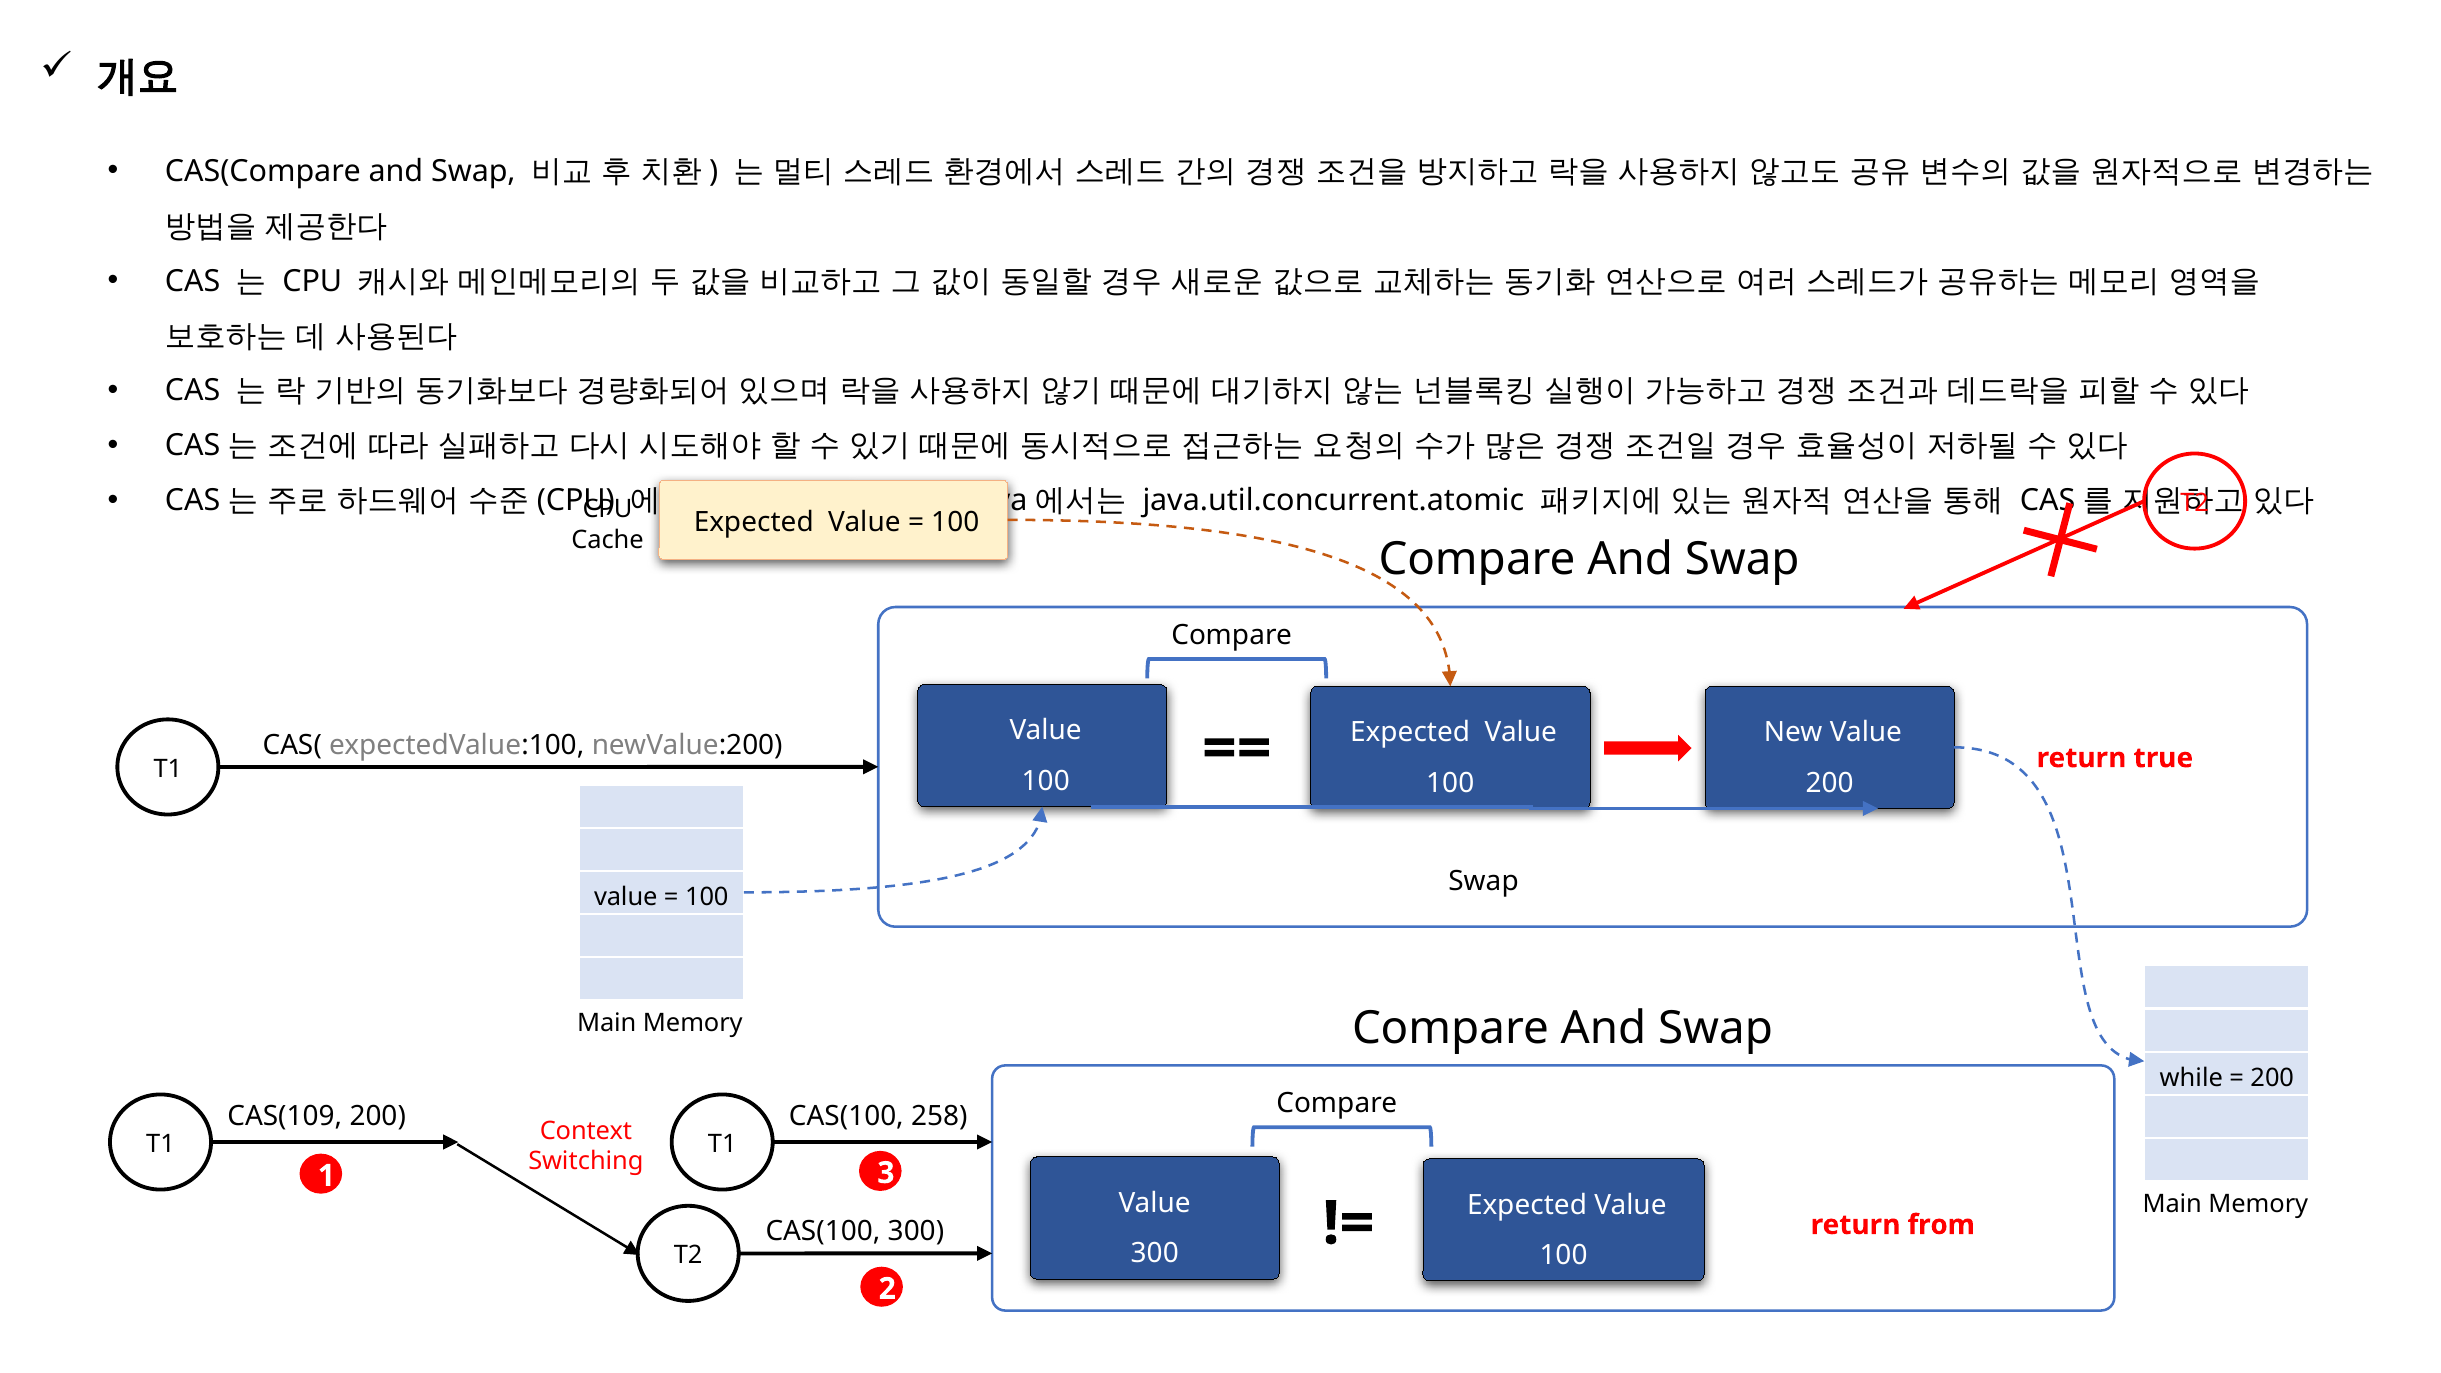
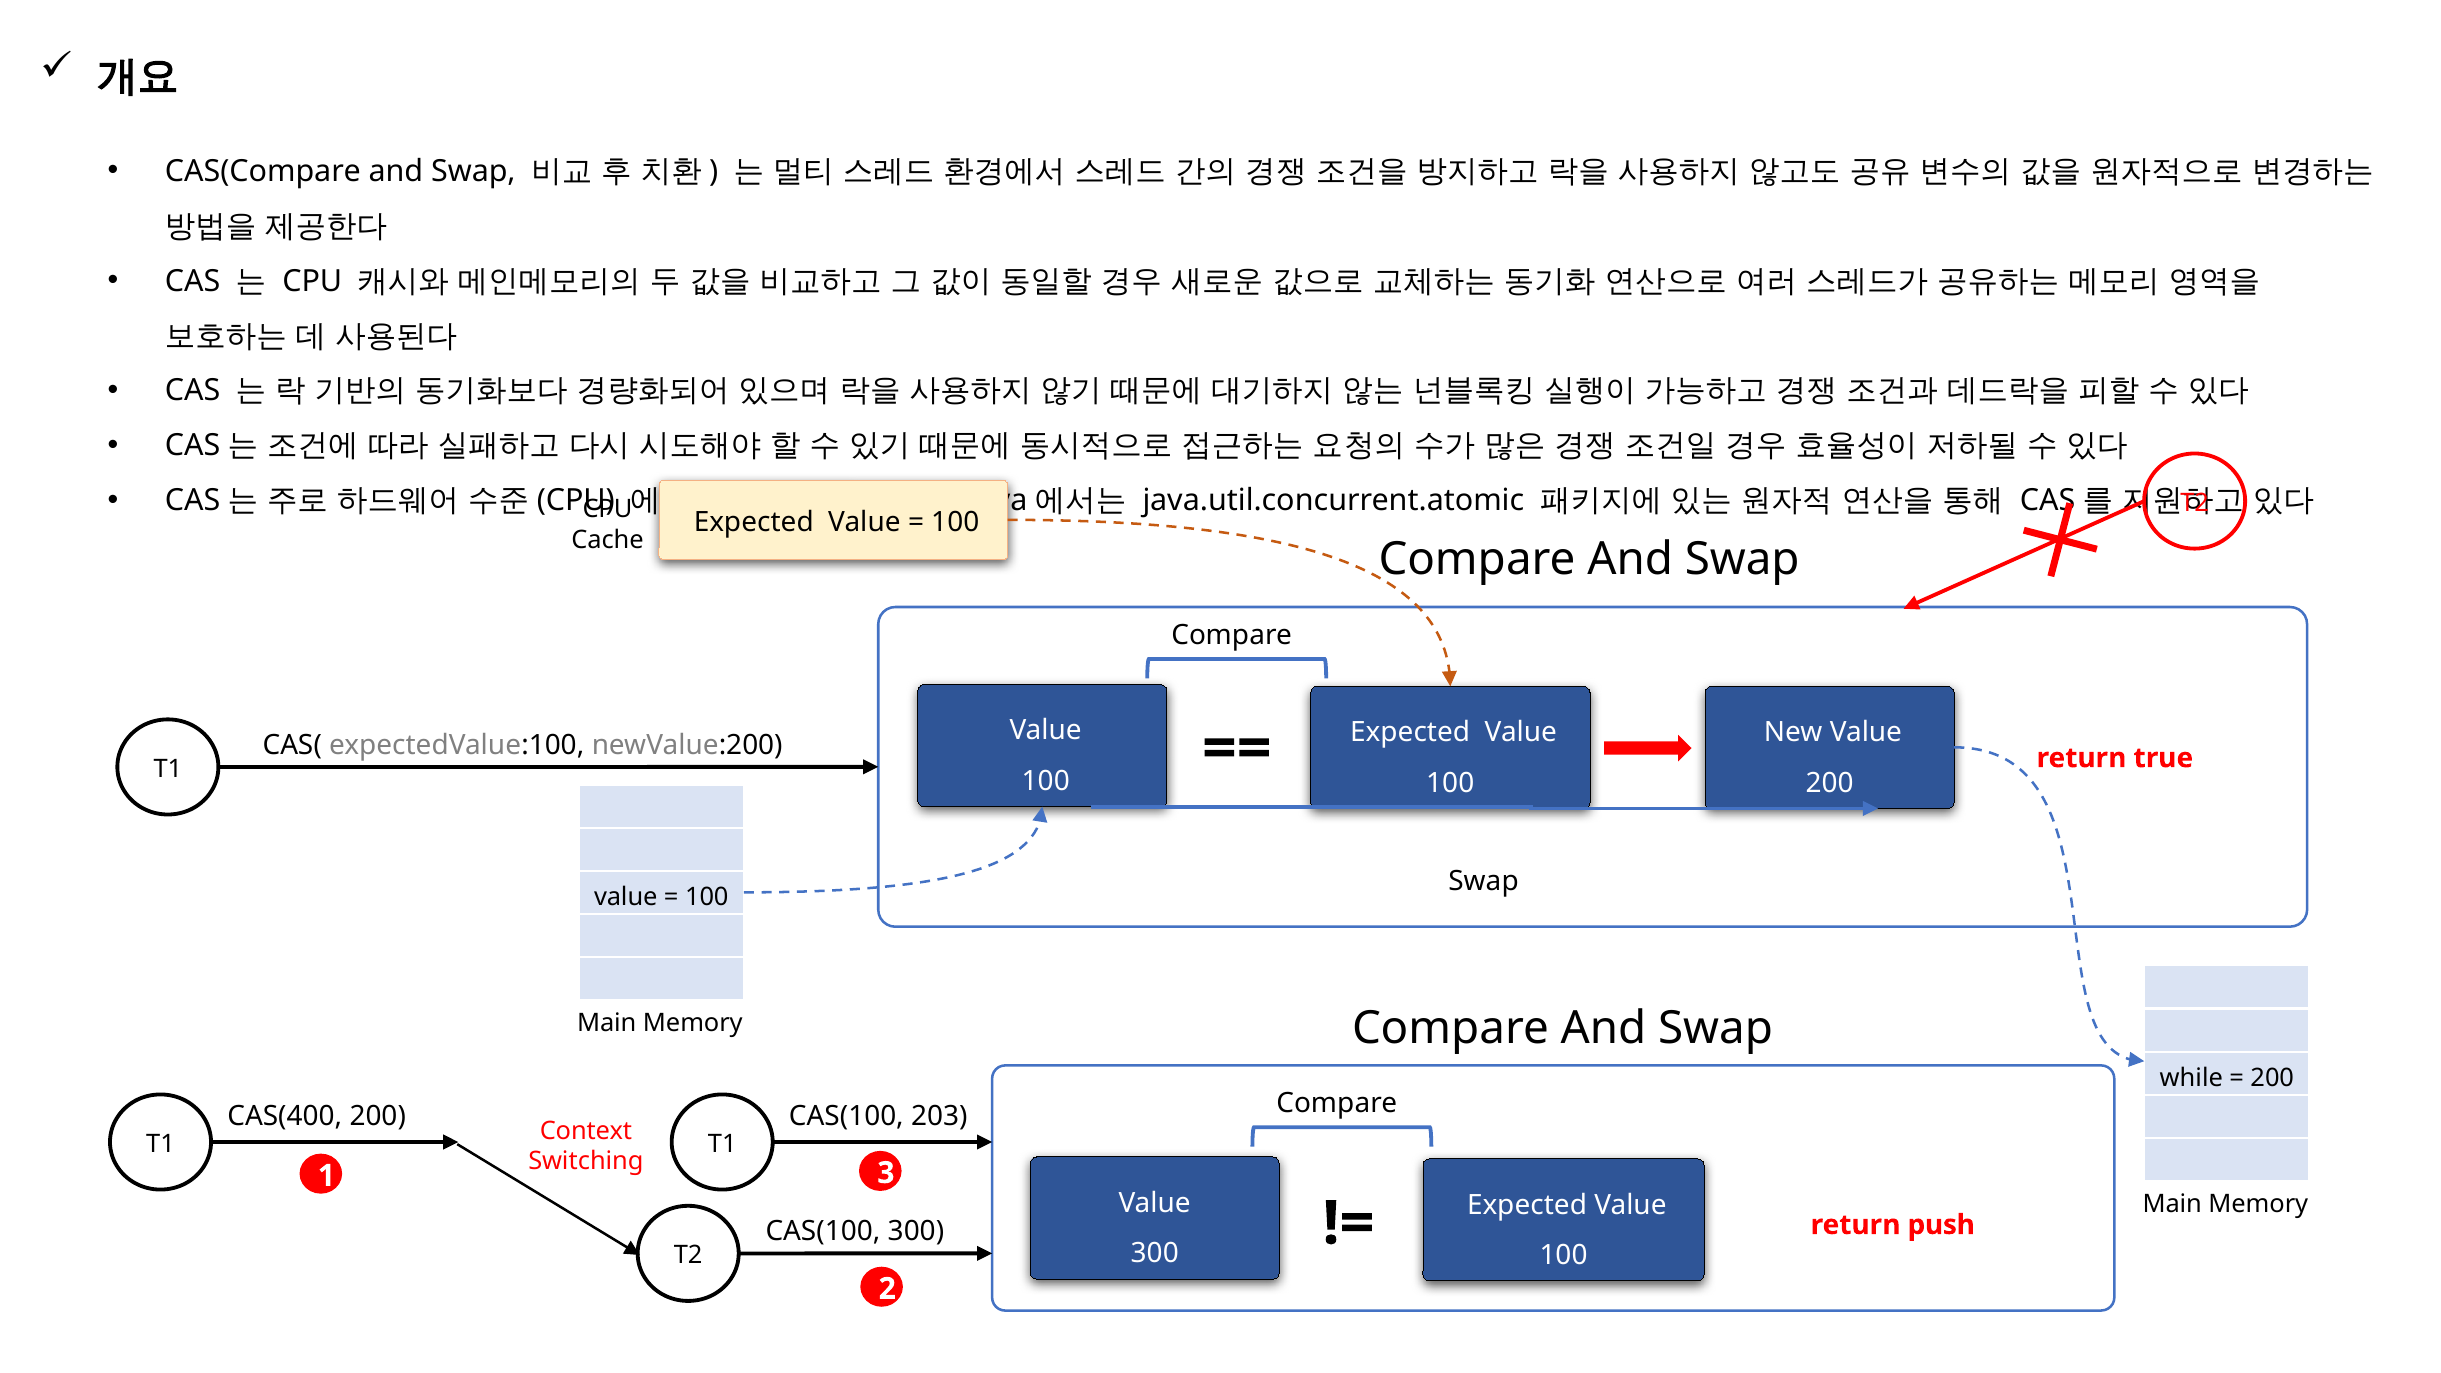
CAS(109: CAS(109 -> CAS(400 (285, 1116)
258: 258 -> 203 (939, 1116)
from: from -> push (1941, 1225)
